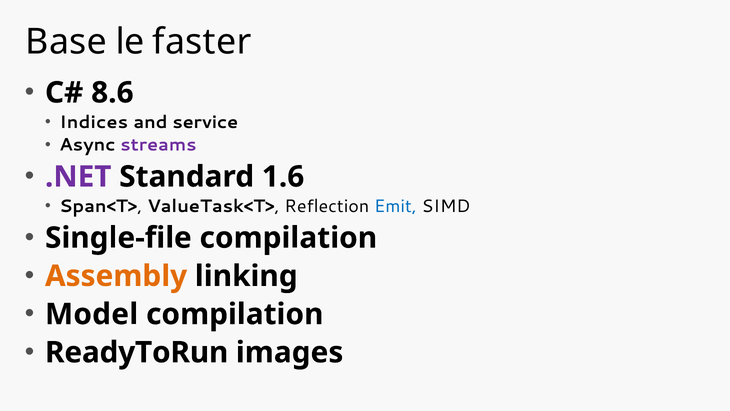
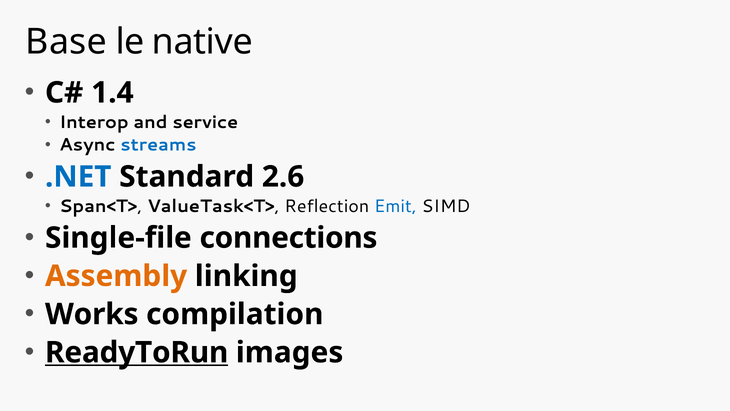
faster: faster -> native (202, 42)
8.6: 8.6 -> 1.4 (112, 93)
Indices: Indices -> Interop (94, 122)
streams colour: purple -> blue (158, 145)
.NET colour: purple -> blue (78, 177)
1.6: 1.6 -> 2.6 (283, 177)
Single-file compilation: compilation -> connections (288, 238)
Model: Model -> Works (92, 314)
ReadyToRun underline: none -> present (137, 352)
